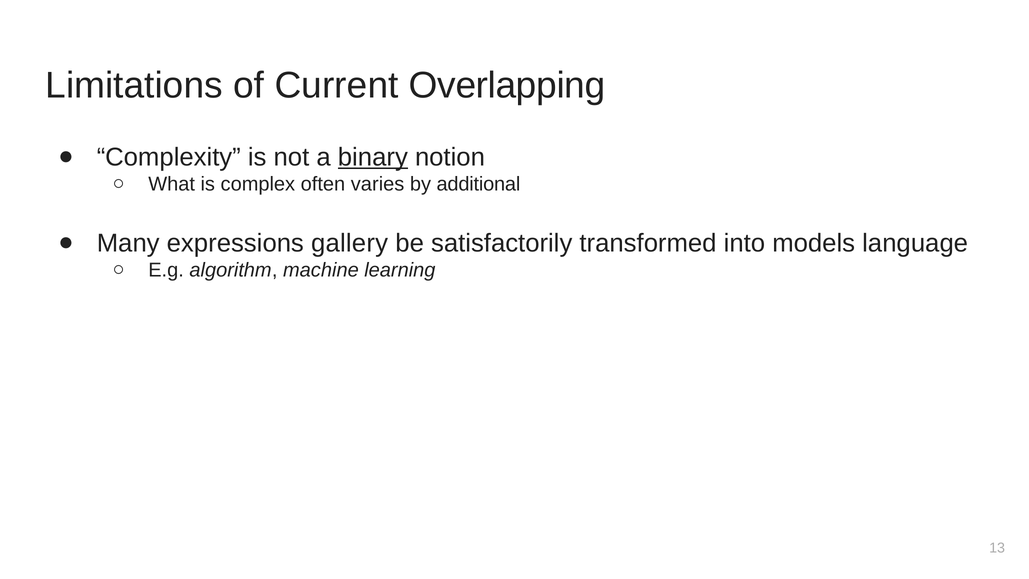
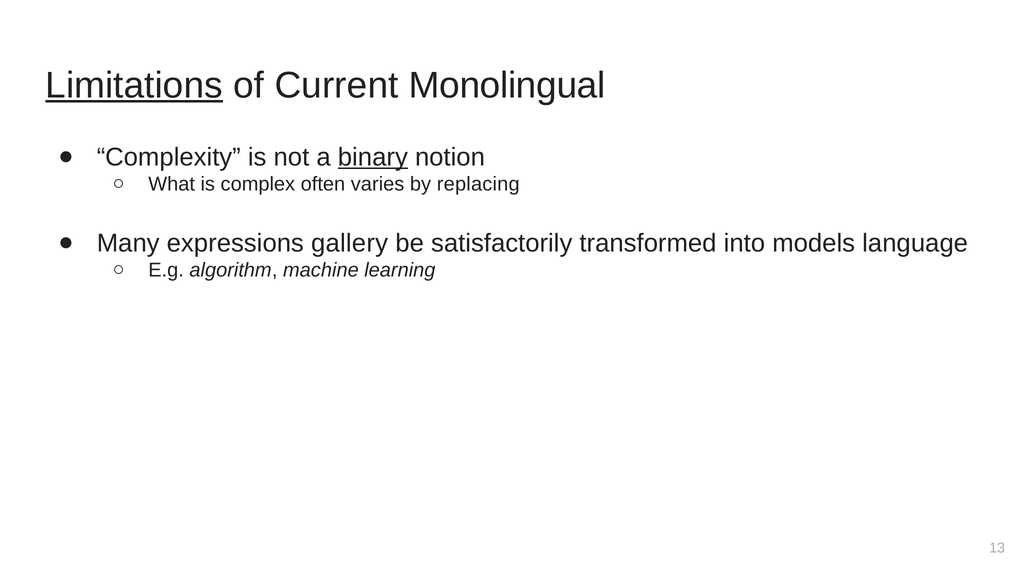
Limitations underline: none -> present (134, 85)
Overlapping: Overlapping -> Monolingual (507, 85)
additional: additional -> replacing (478, 184)
